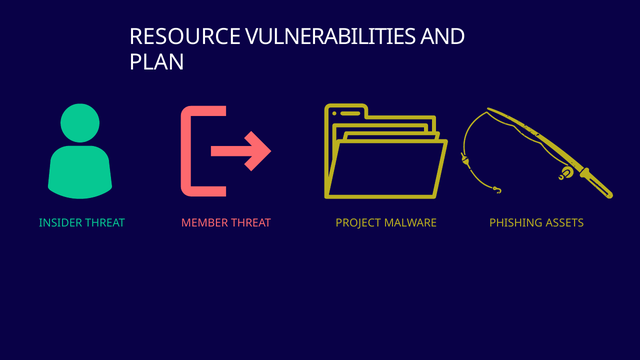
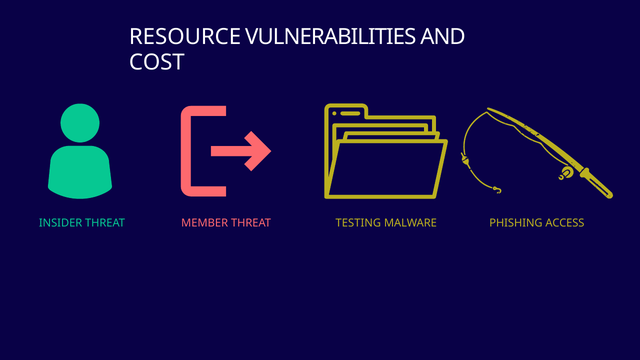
PLAN: PLAN -> COST (157, 62)
PROJECT: PROJECT -> TESTING (358, 223)
ASSETS: ASSETS -> ACCESS (565, 223)
